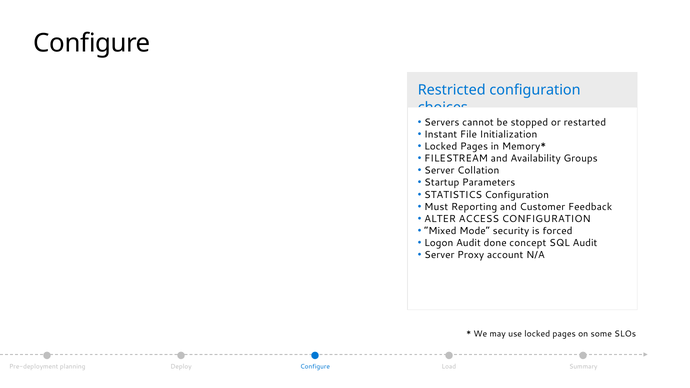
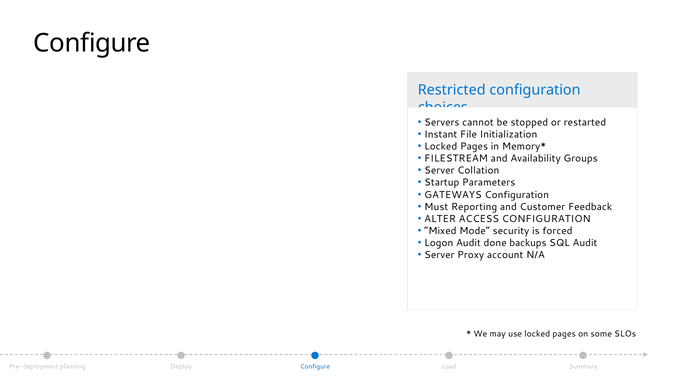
STATISTICS: STATISTICS -> GATEWAYS (453, 195)
concept: concept -> backups (528, 243)
